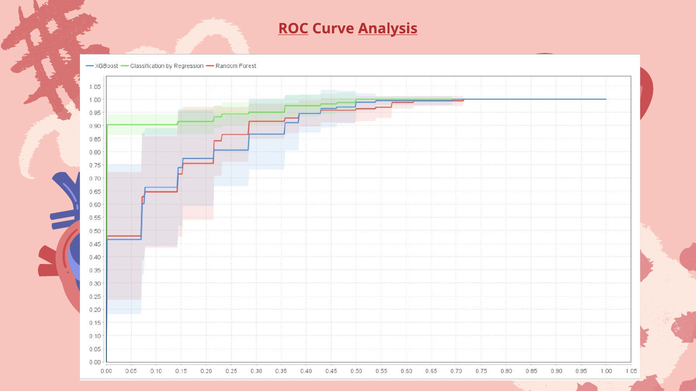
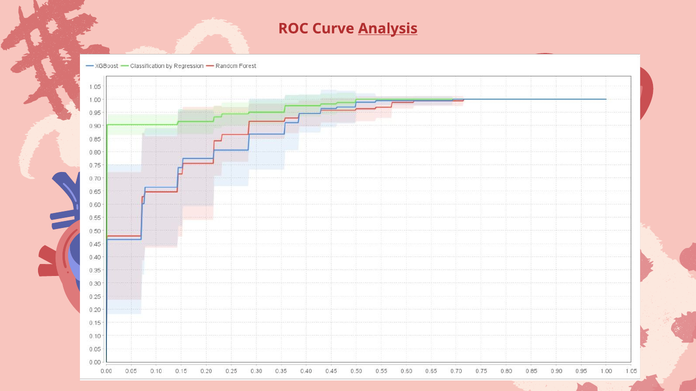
ROC underline: present -> none (293, 29)
